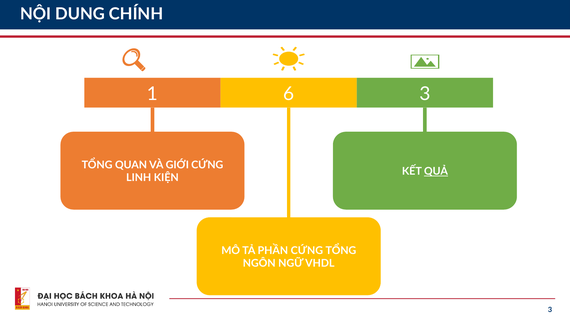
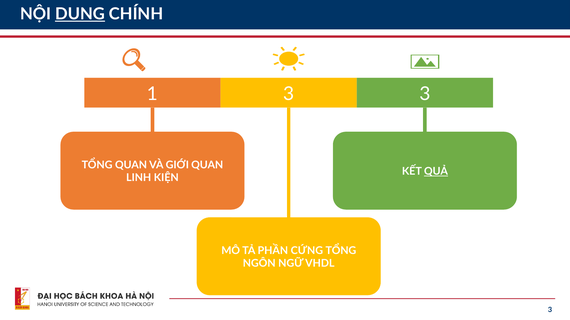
DUNG underline: none -> present (80, 14)
1 6: 6 -> 3 (289, 94)
GIỚI CỨNG: CỨNG -> QUAN (207, 165)
